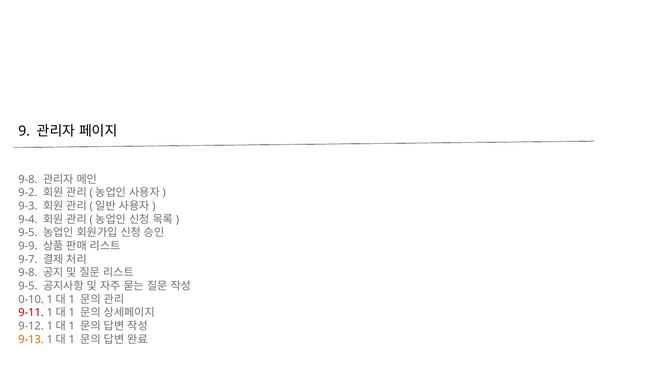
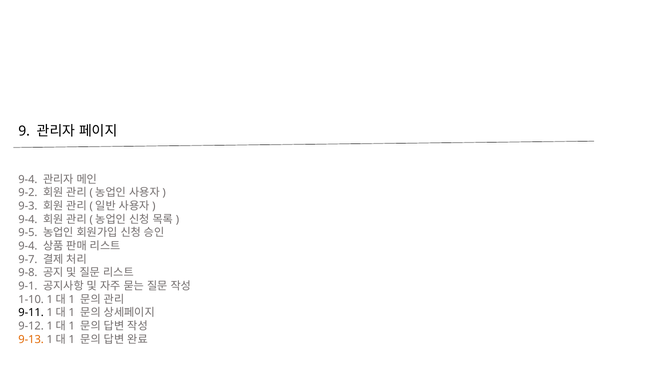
9-8: 9-8 -> 9-4 (28, 180)
9-9: 9-9 -> 9-4 (28, 246)
9-5: 9-5 -> 9-1 (28, 286)
0-10: 0-10 -> 1-10 (31, 300)
9-11 colour: red -> black (31, 313)
